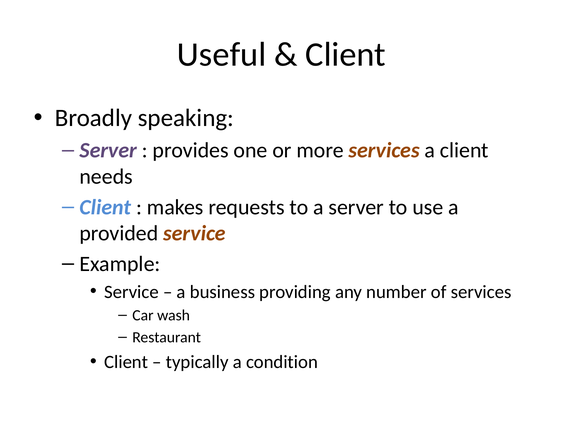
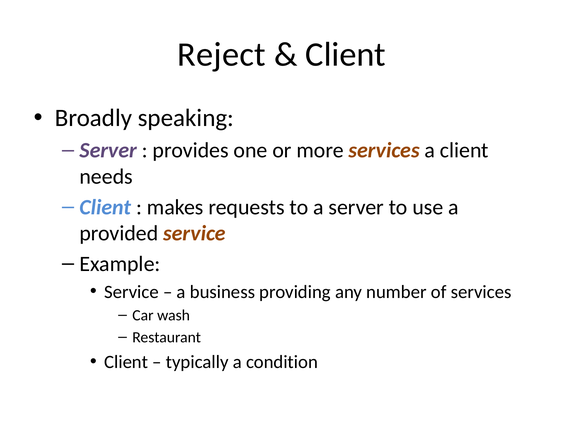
Useful: Useful -> Reject (221, 55)
